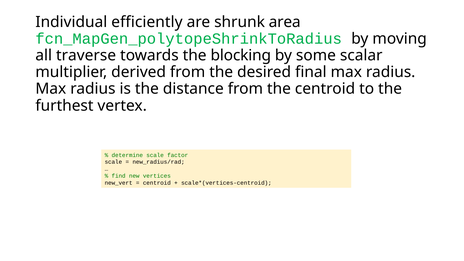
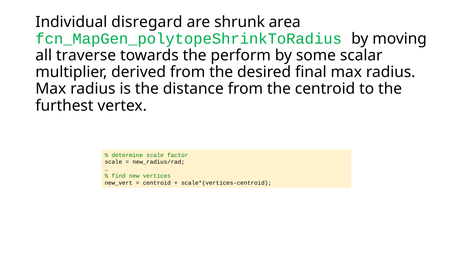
efficiently: efficiently -> disregard (147, 22)
blocking: blocking -> perform (241, 55)
